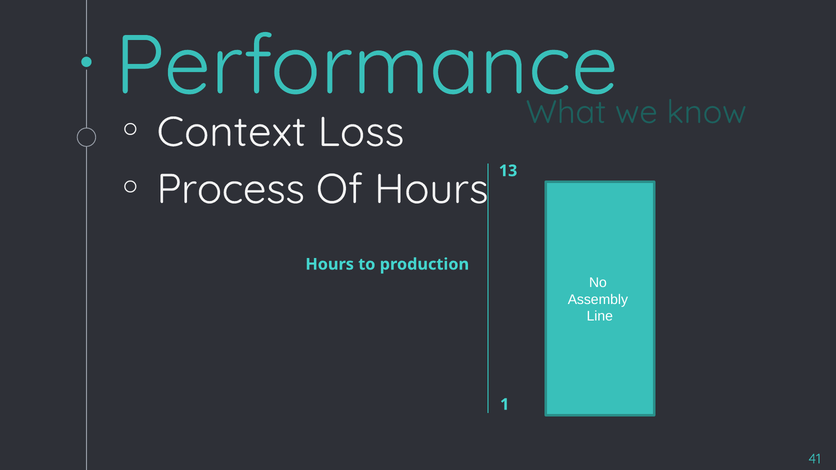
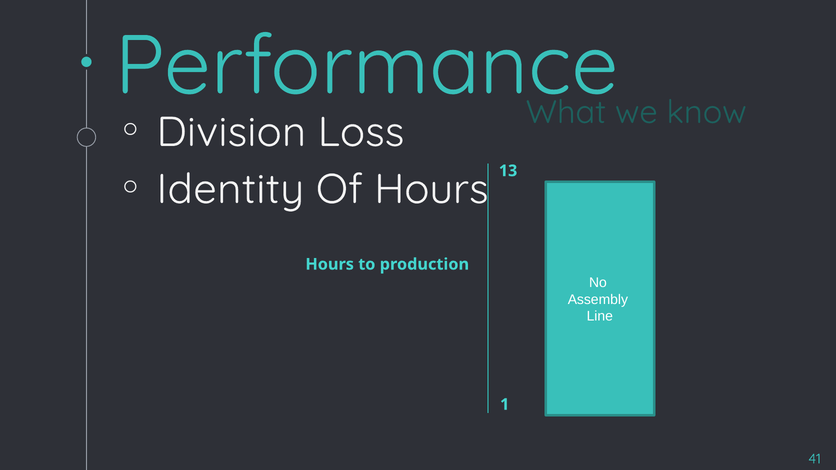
Context: Context -> Division (231, 132)
Process: Process -> Identity (230, 189)
